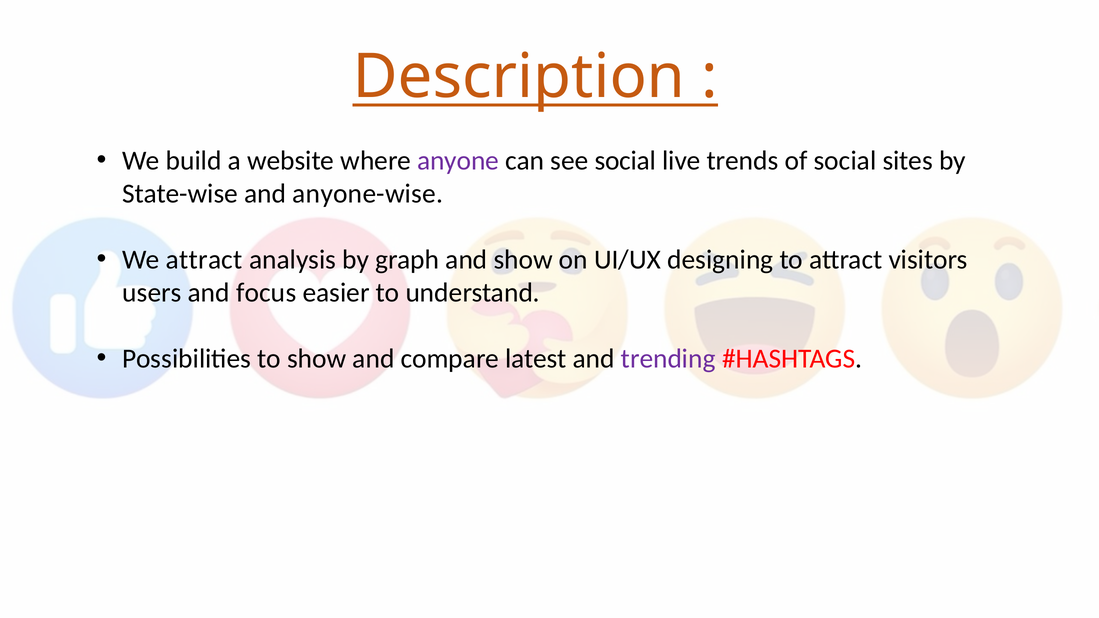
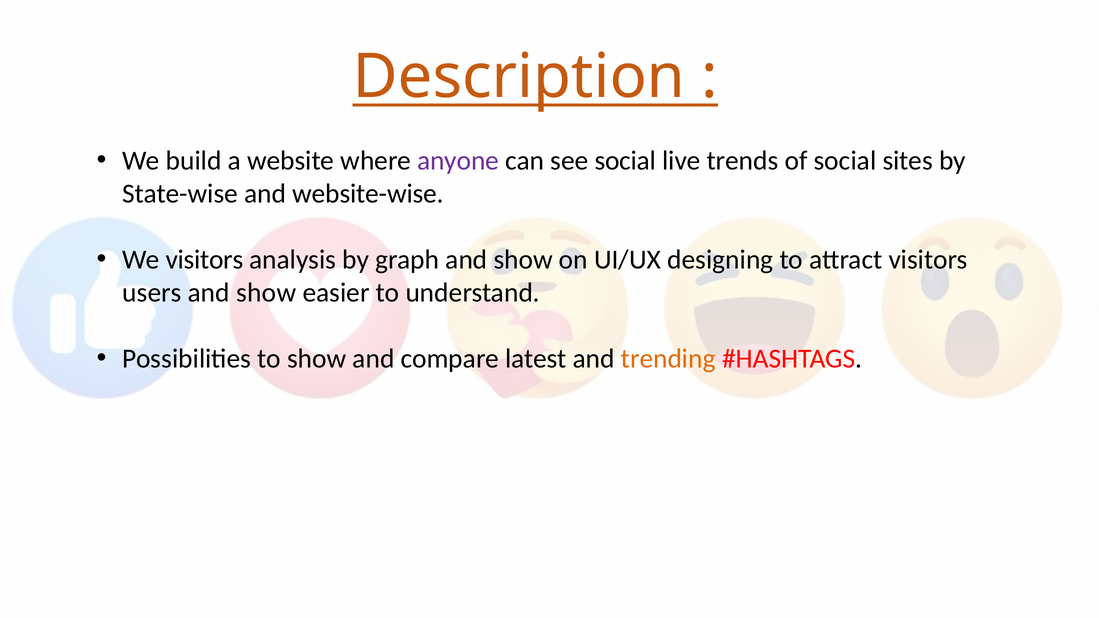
anyone-wise: anyone-wise -> website-wise (368, 194)
We attract: attract -> visitors (204, 260)
focus: focus -> show (266, 293)
trending colour: purple -> orange (668, 359)
